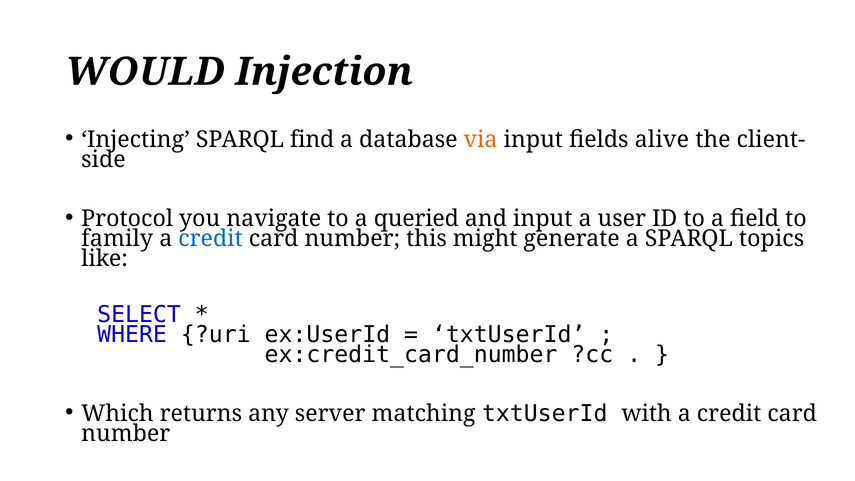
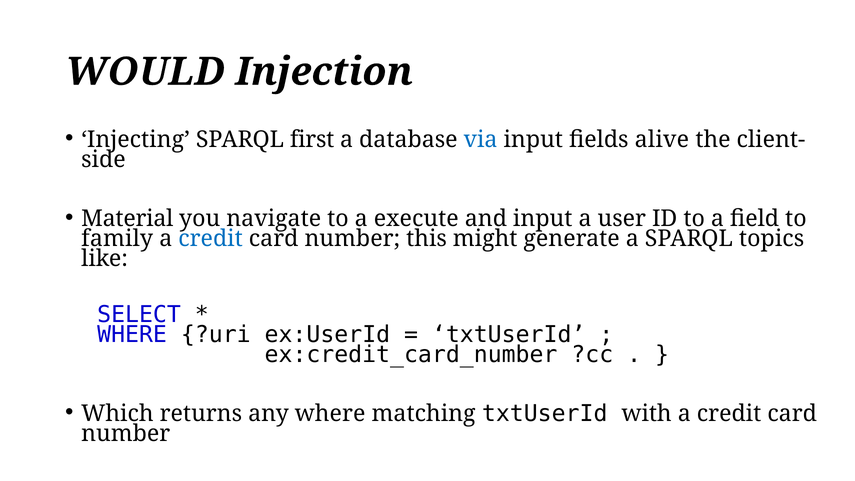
find: find -> first (312, 140)
via colour: orange -> blue (481, 140)
Protocol: Protocol -> Material (127, 219)
queried: queried -> execute (416, 219)
any server: server -> where (330, 414)
